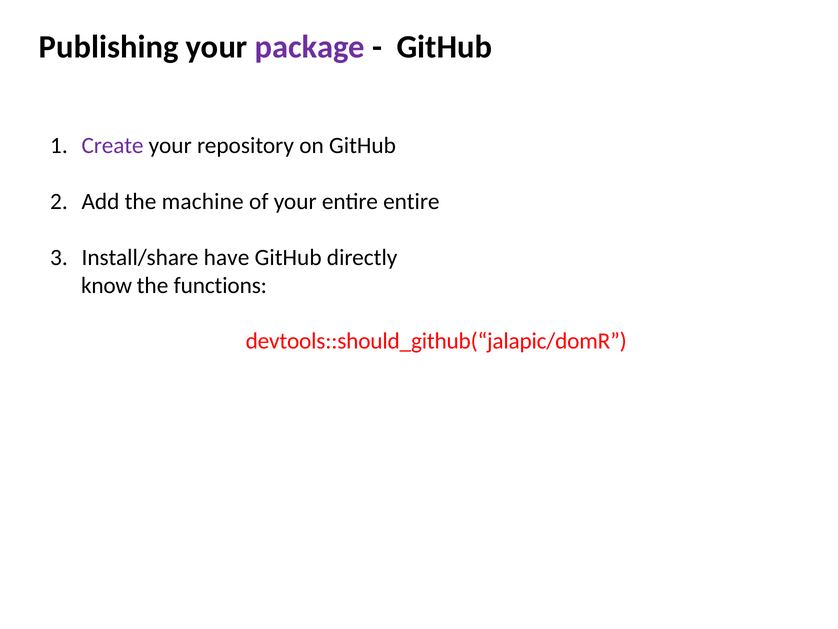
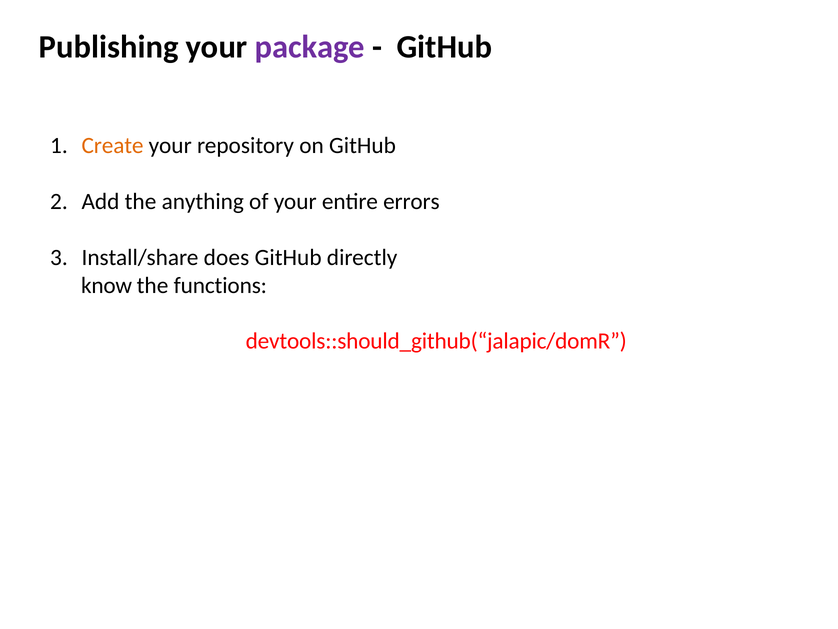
Create colour: purple -> orange (113, 145)
machine: machine -> anything (203, 201)
entire entire: entire -> errors (411, 201)
have: have -> does (226, 257)
